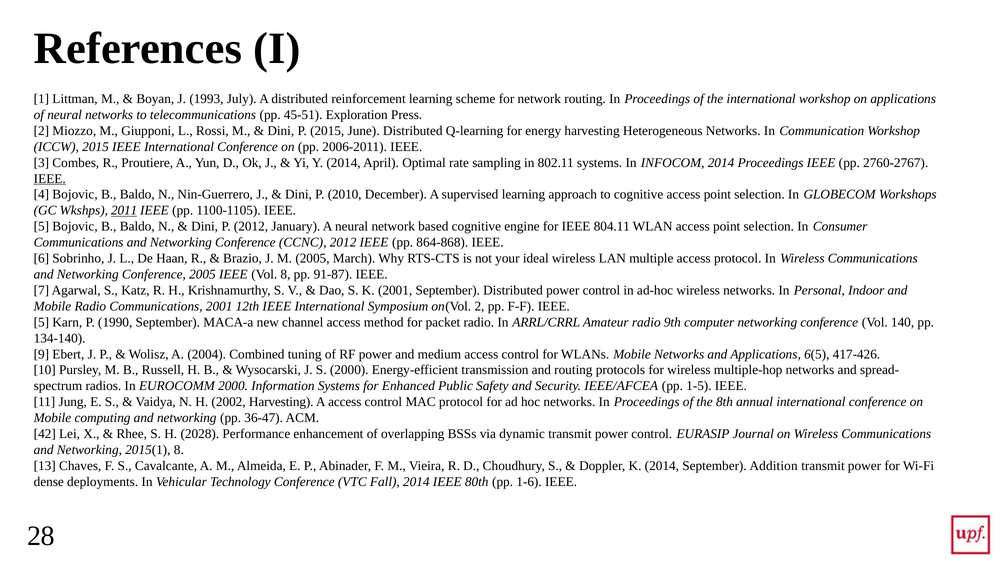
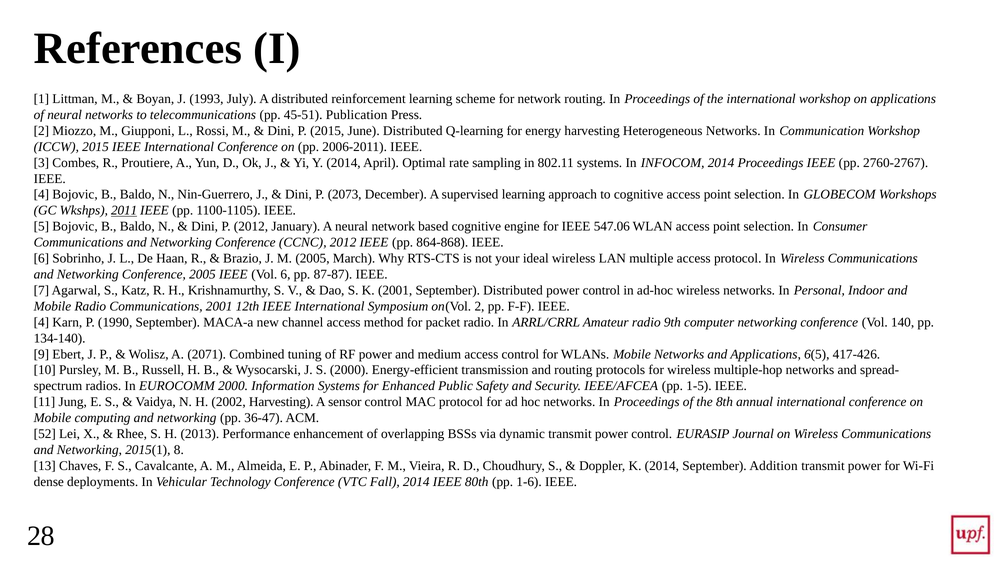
Exploration: Exploration -> Publication (357, 115)
IEEE underline: present -> none (50, 179)
2010: 2010 -> 2073 (345, 195)
804.11: 804.11 -> 547.06 (612, 227)
Vol 8: 8 -> 6 (285, 274)
91-87: 91-87 -> 87-87 (333, 274)
5: 5 -> 4 (41, 322)
2004: 2004 -> 2071 (207, 354)
A access: access -> sensor (345, 402)
42: 42 -> 52 (45, 434)
2028: 2028 -> 2013 (200, 434)
